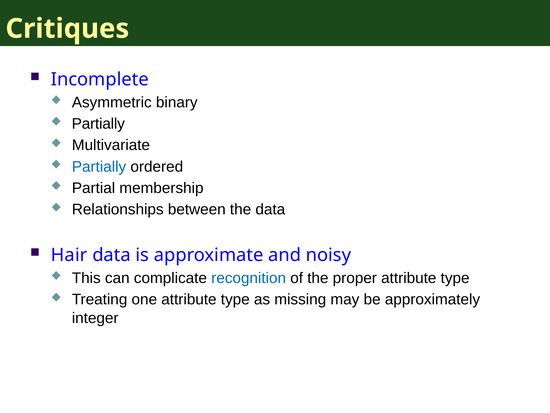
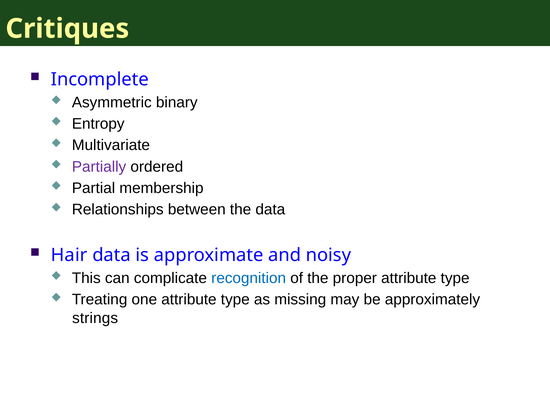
Partially: Partially -> Entropy (98, 124)
Partially colour: blue -> purple (99, 166)
integer: integer -> strings (95, 318)
